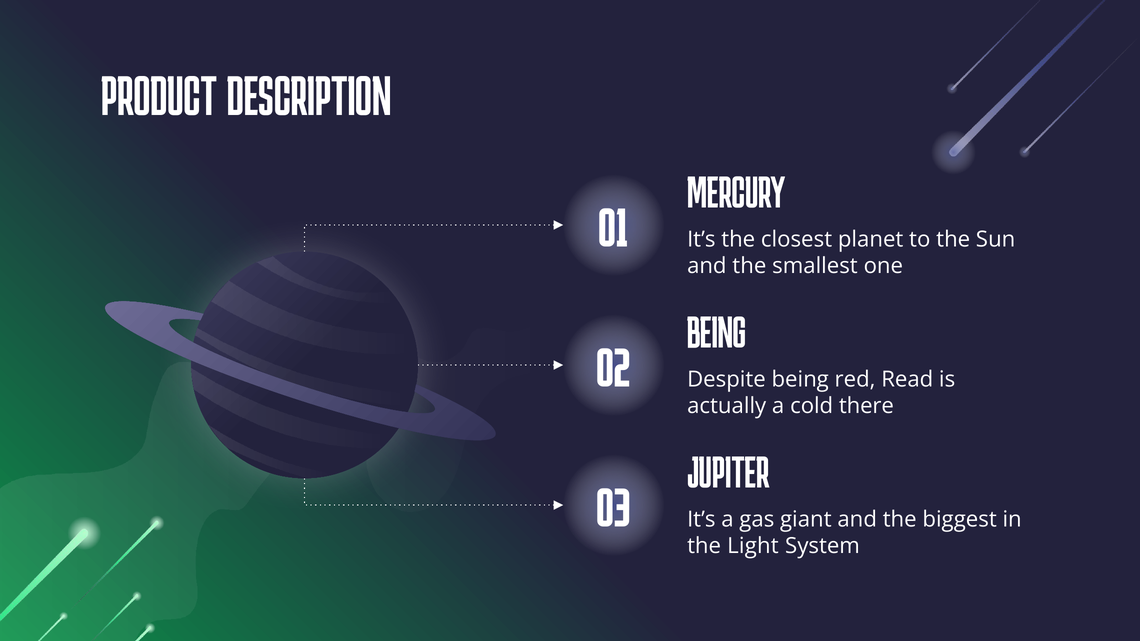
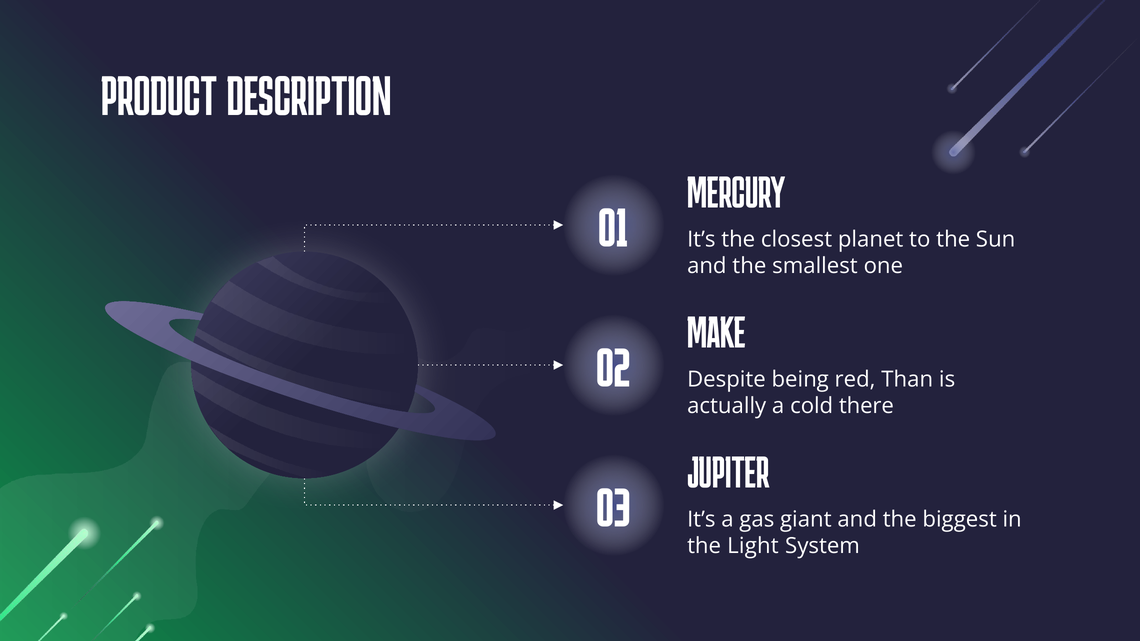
BEING: BEING -> MAKE (717, 333)
Read: Read -> Than (907, 379)
